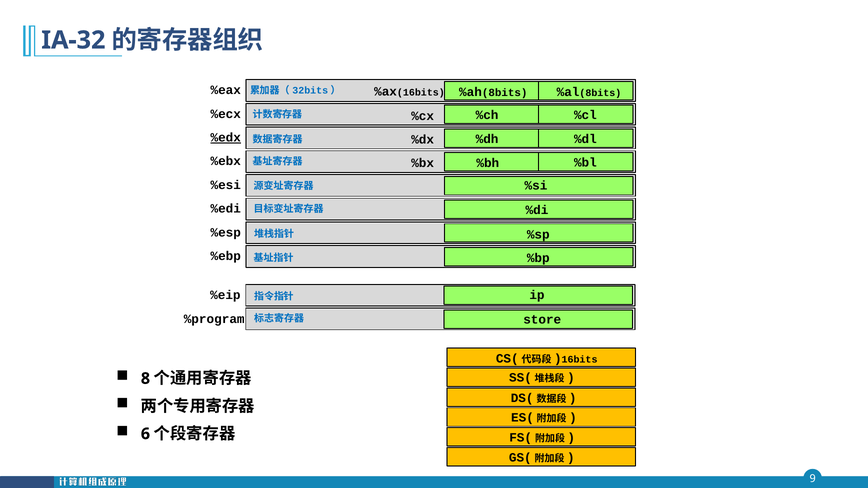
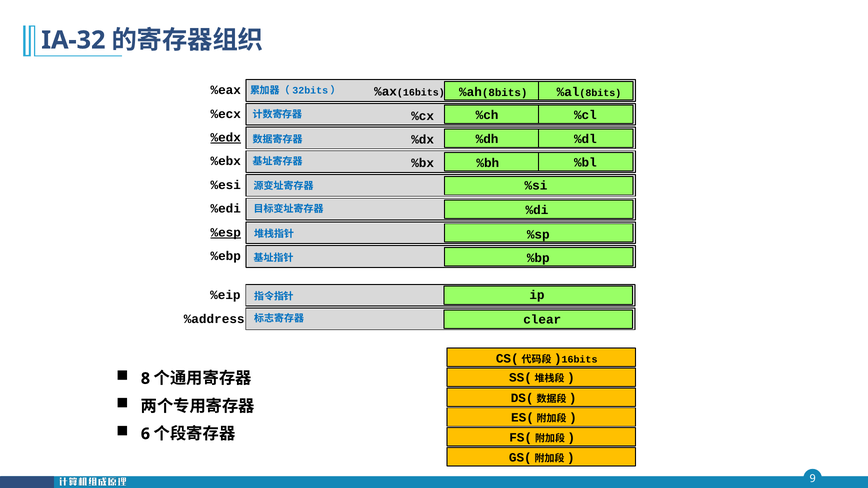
%esp underline: none -> present (226, 233)
%program: %program -> %address (214, 319)
store: store -> clear (542, 320)
